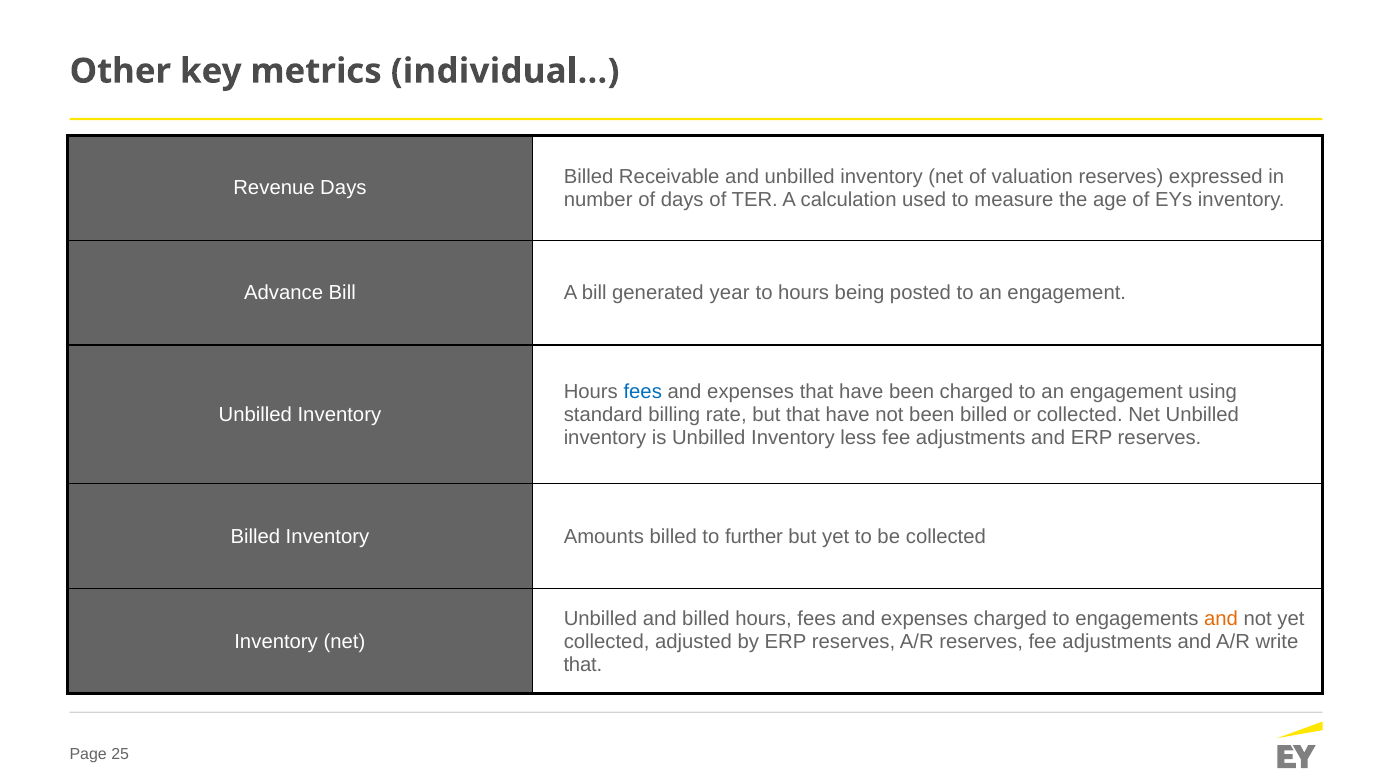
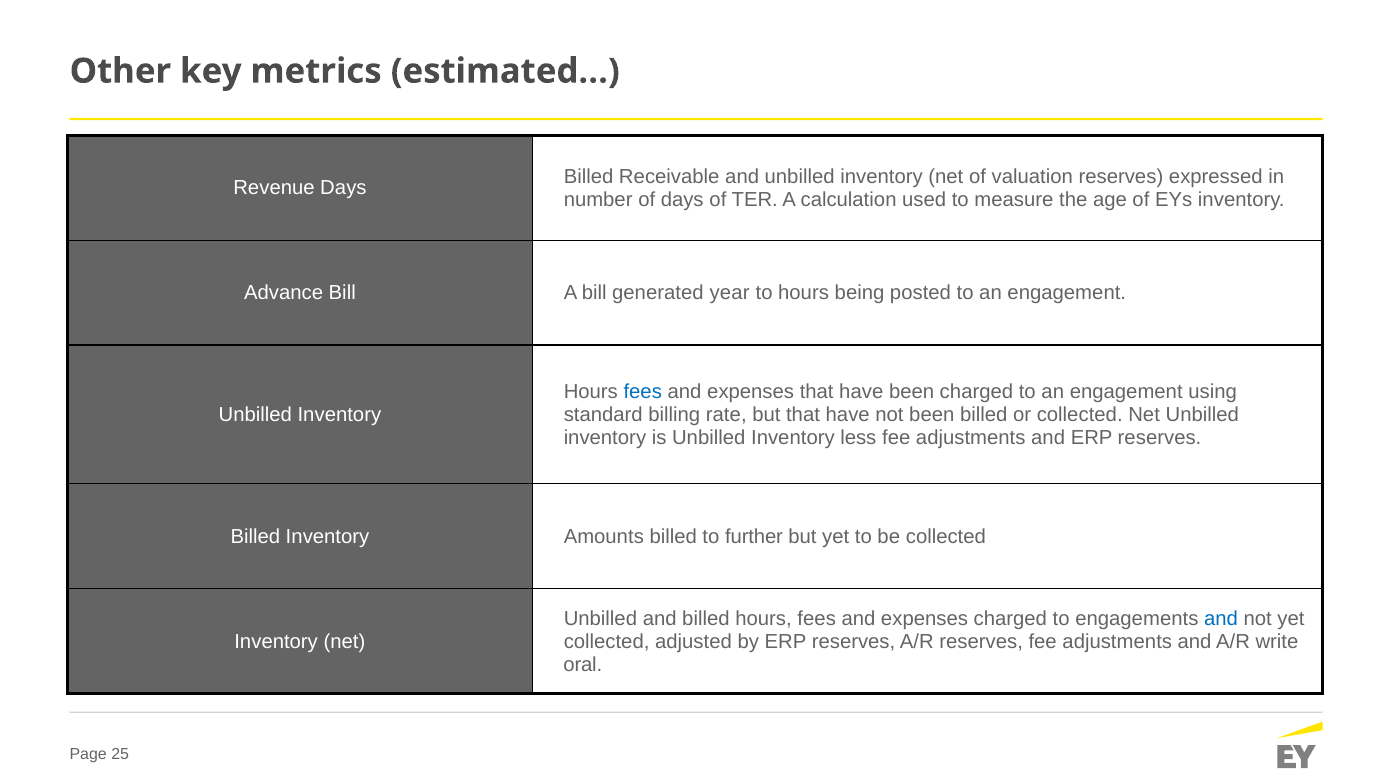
individual…: individual… -> estimated… (505, 71)
and colour: orange -> blue (1221, 619)
that: that -> oral (583, 665)
